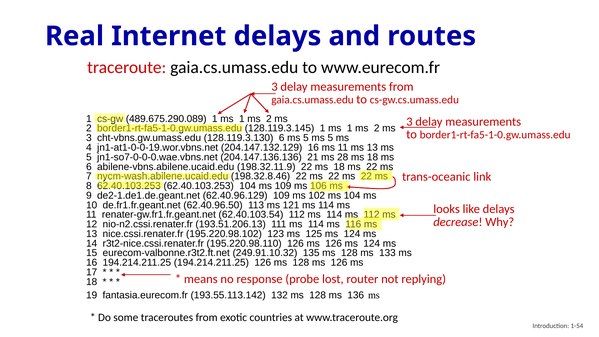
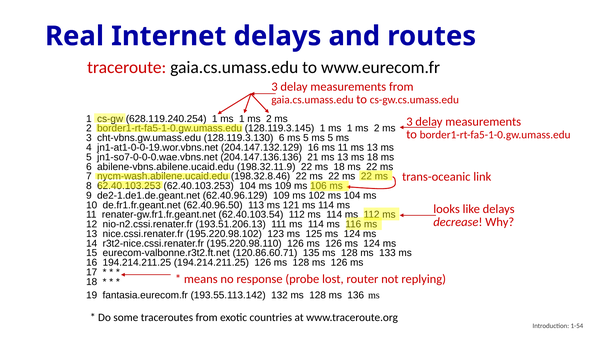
489.675.290.089: 489.675.290.089 -> 628.119.240.254 (166, 119)
21 ms 28: 28 -> 13 (343, 157)
249.91.10.32: 249.91.10.32 -> 120.86.60.71 (265, 253)
